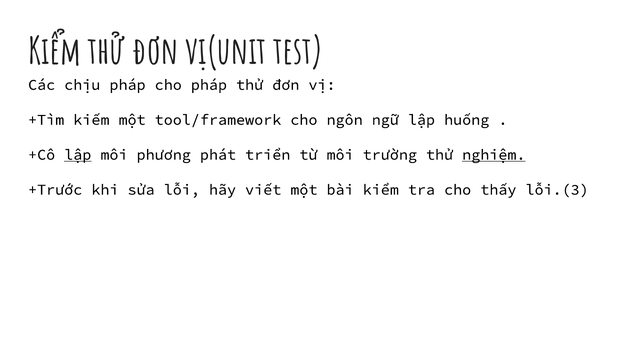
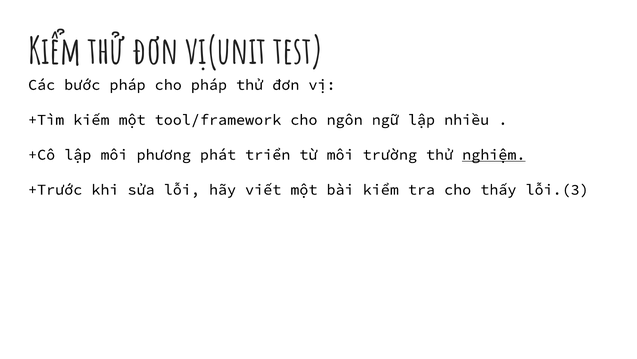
chịu: chịu -> bước (82, 85)
huống: huống -> nhiều (467, 120)
lập underline: present -> none (78, 154)
